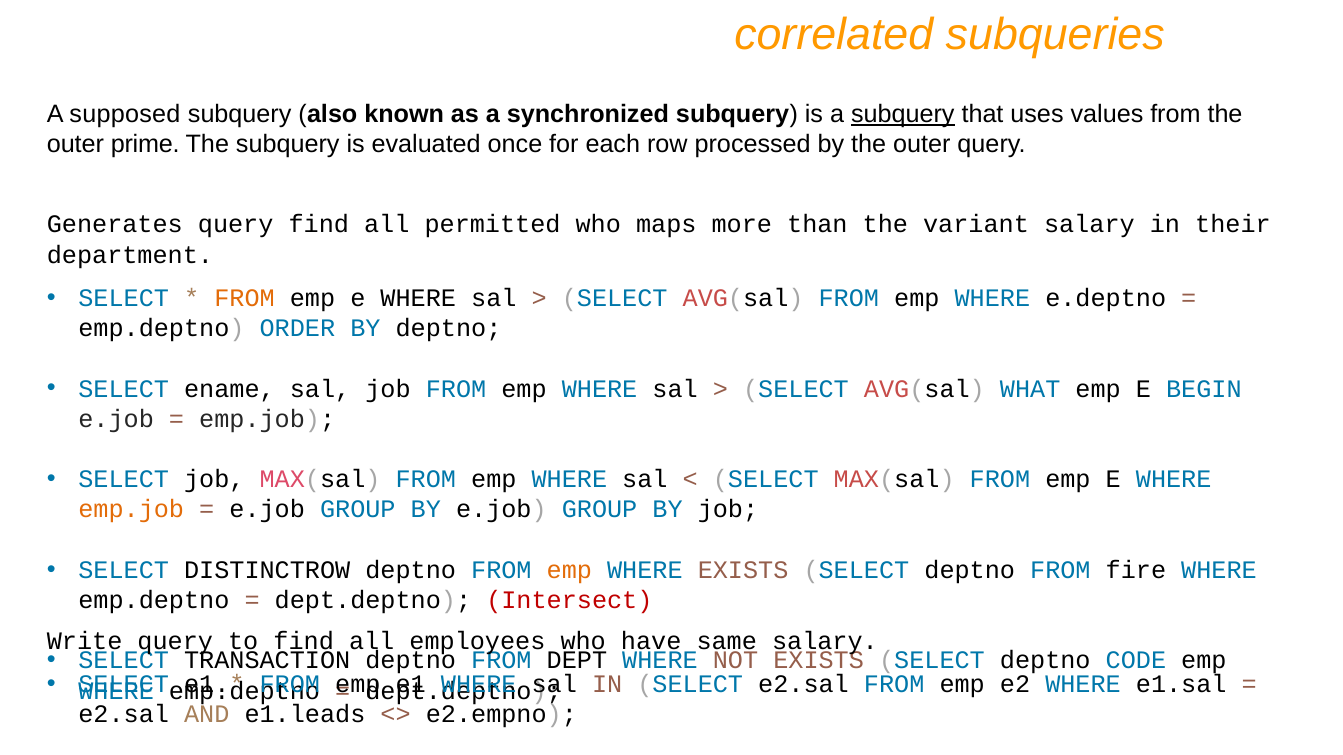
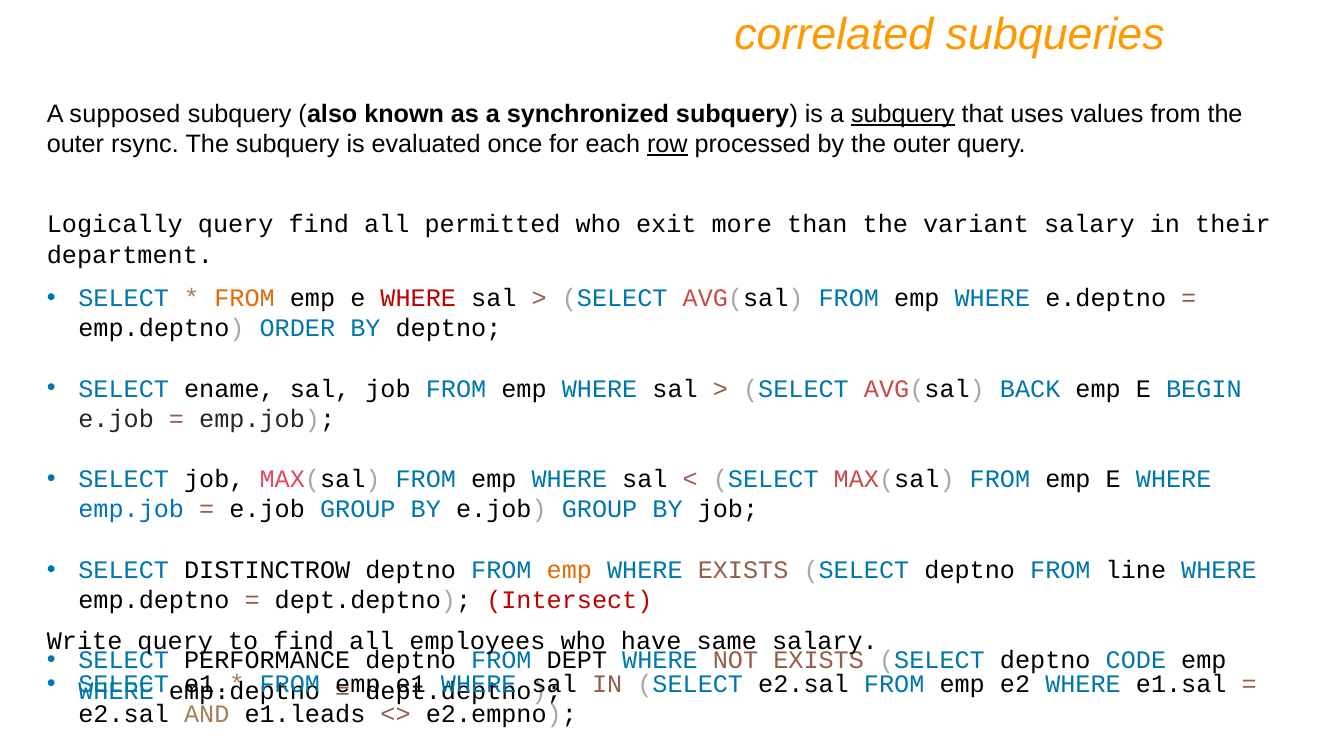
prime: prime -> rsync (145, 144)
row underline: none -> present (667, 144)
Generates: Generates -> Logically (115, 225)
maps: maps -> exit (666, 225)
WHERE colour: black -> red (418, 298)
WHAT: WHAT -> BACK (1030, 389)
emp.job colour: orange -> blue (131, 510)
fire: fire -> line (1136, 570)
TRANSACTION: TRANSACTION -> PERFORMANCE (267, 661)
